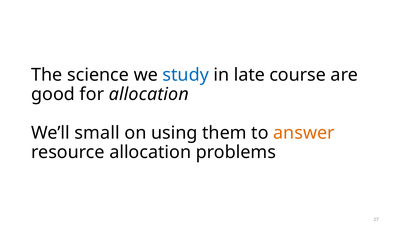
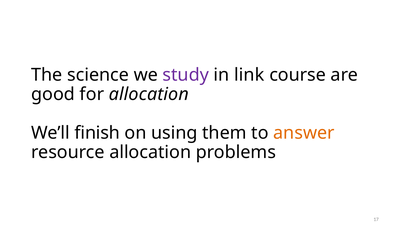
study colour: blue -> purple (186, 75)
late: late -> link (249, 75)
small: small -> finish (97, 133)
